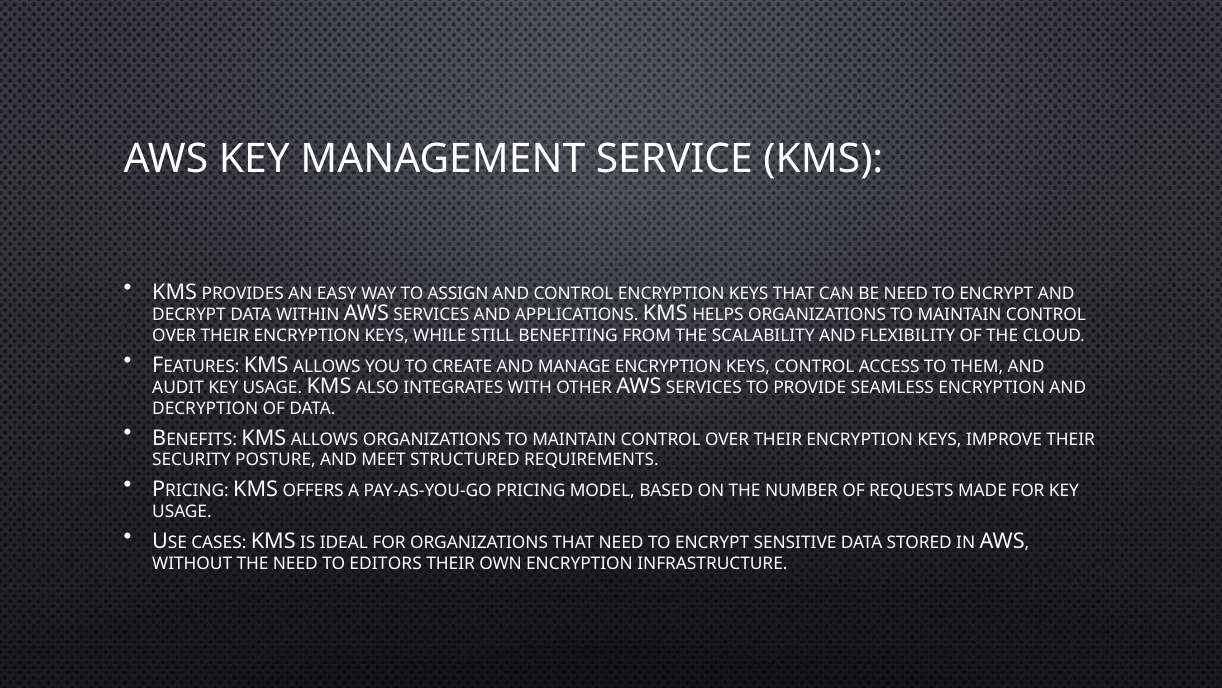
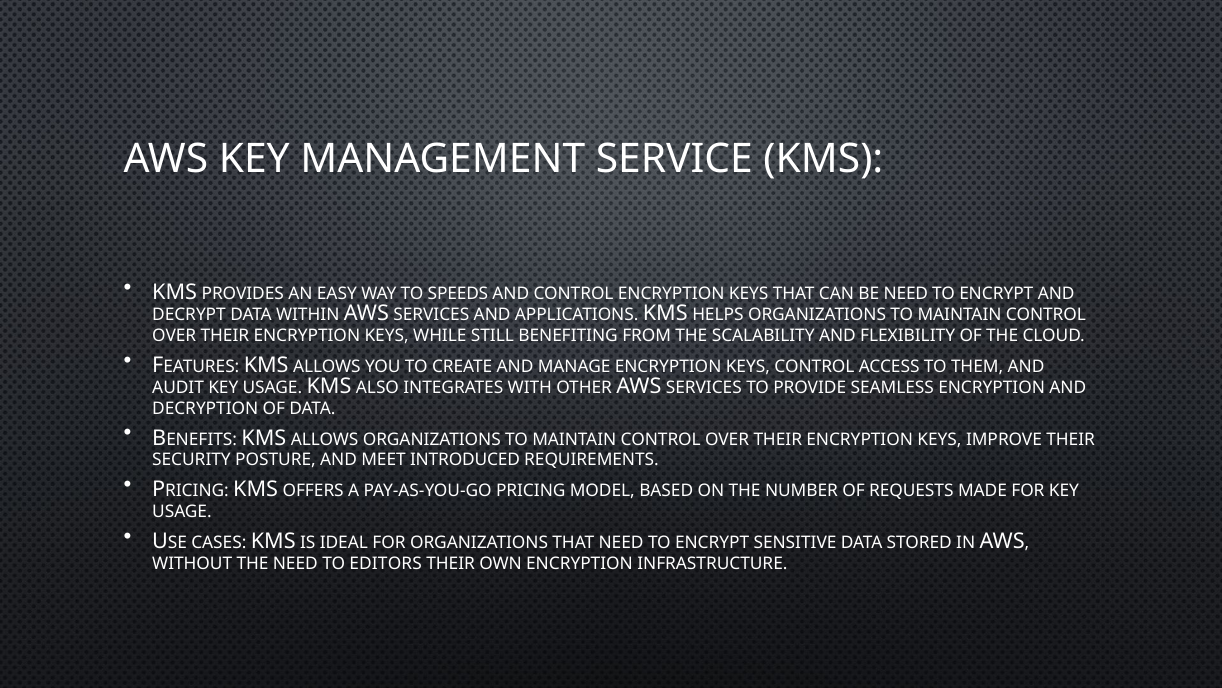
ASSIGN: ASSIGN -> SPEEDS (458, 294)
STRUCTURED: STRUCTURED -> INTRODUCED (465, 460)
